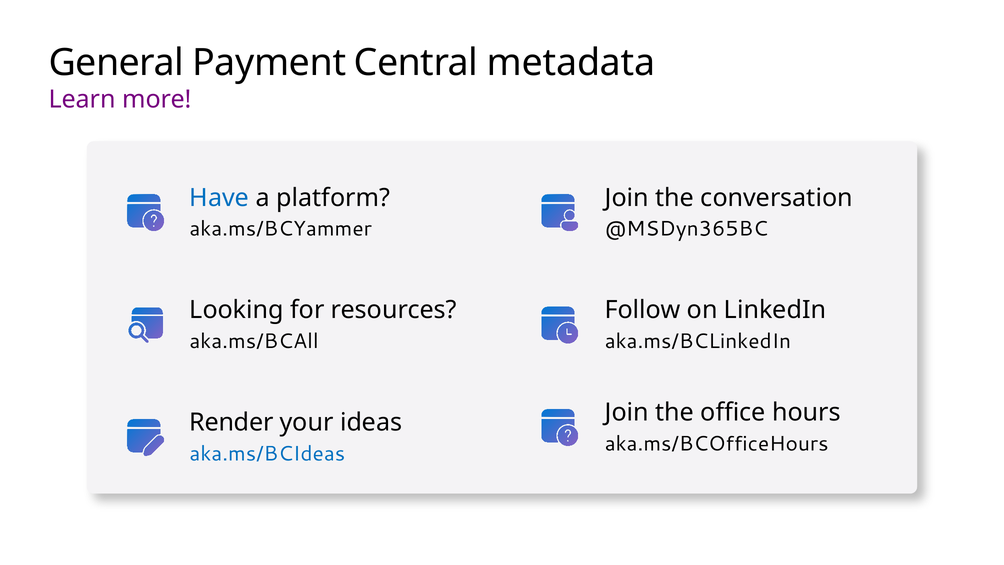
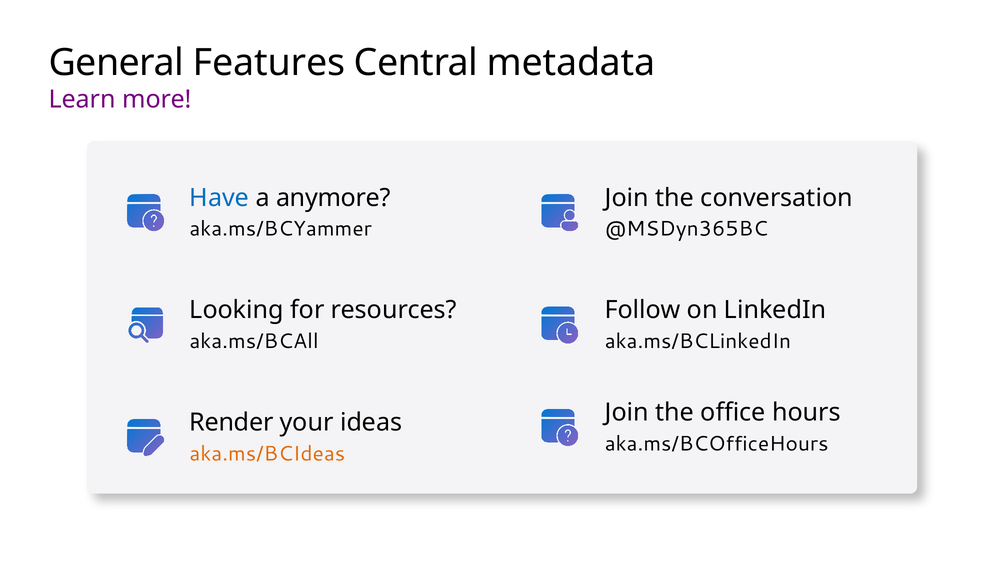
Payment: Payment -> Features (269, 63)
platform: platform -> anymore (333, 198)
aka.ms/BCIdeas colour: blue -> orange (267, 454)
